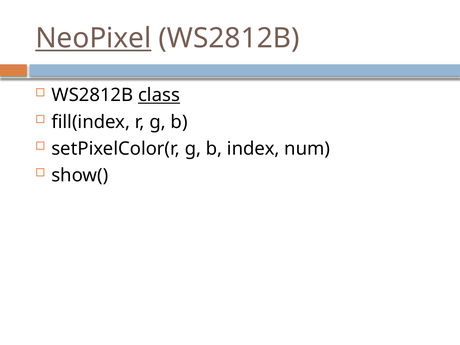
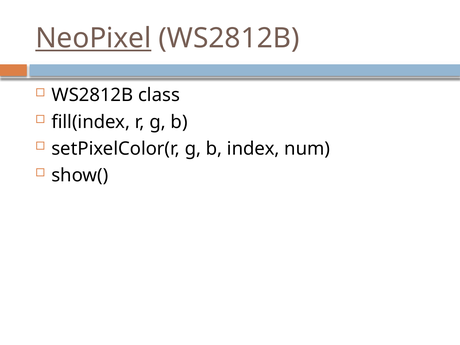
class underline: present -> none (159, 95)
